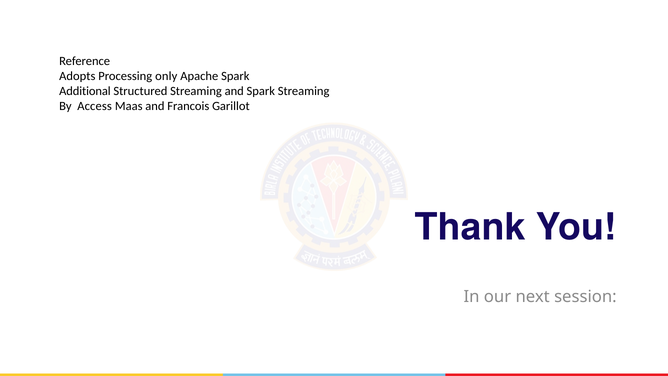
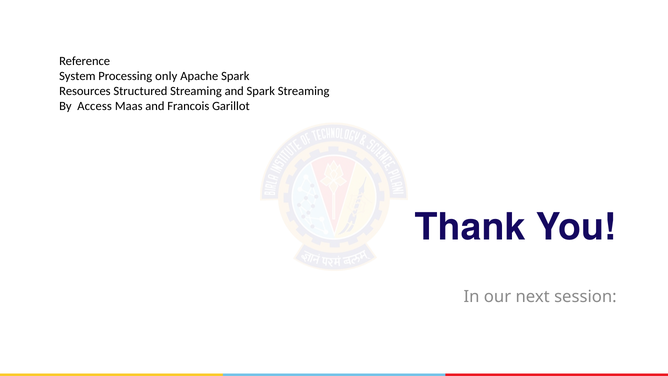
Adopts: Adopts -> System (77, 76)
Additional: Additional -> Resources (85, 91)
